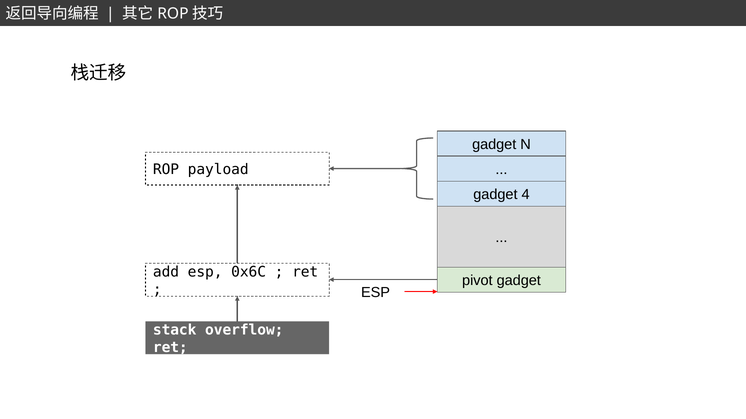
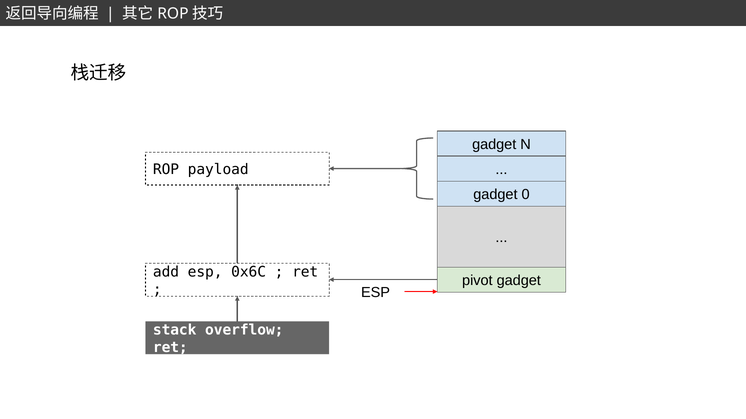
4: 4 -> 0 (526, 195)
